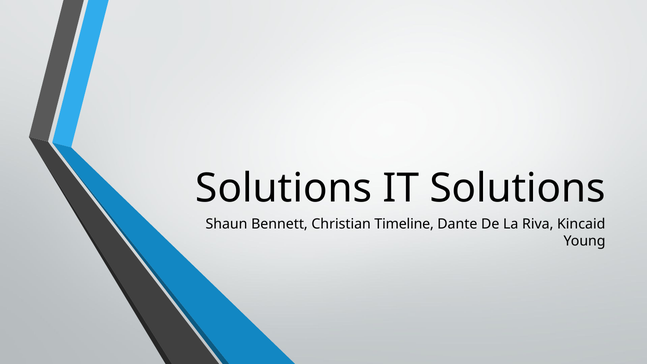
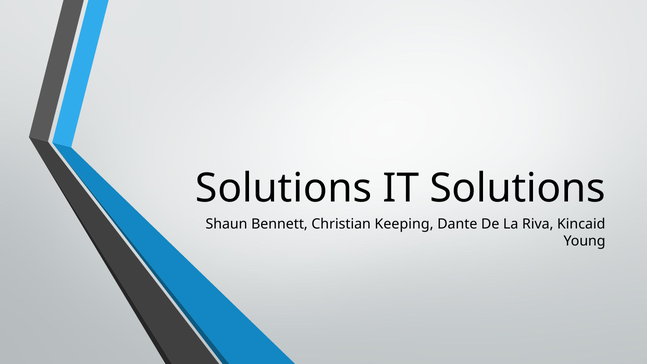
Timeline: Timeline -> Keeping (404, 224)
